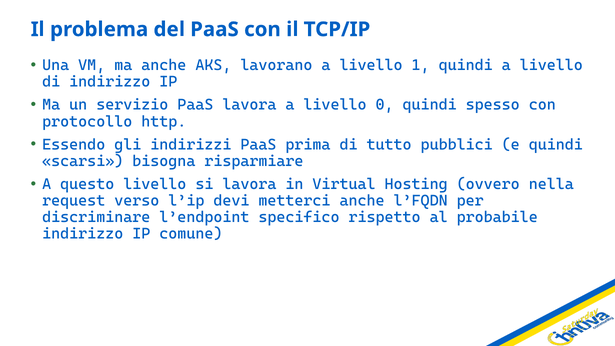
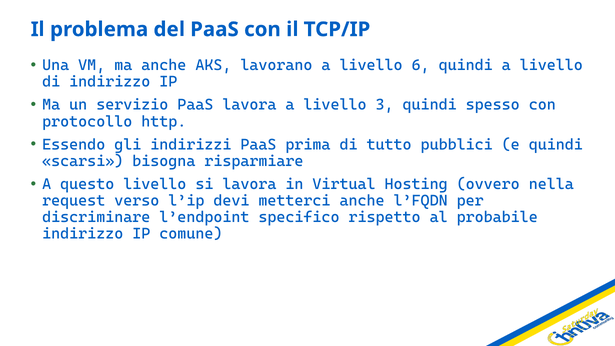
1: 1 -> 6 (421, 65)
0: 0 -> 3 (385, 105)
